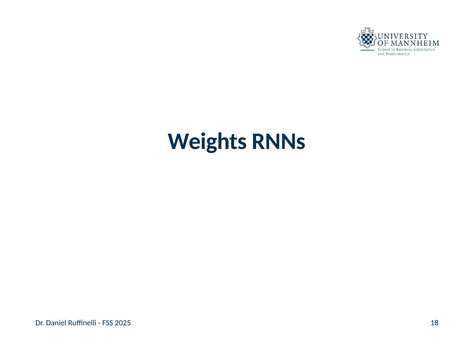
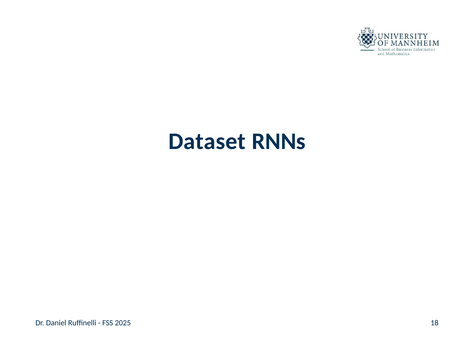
Weights: Weights -> Dataset (207, 142)
